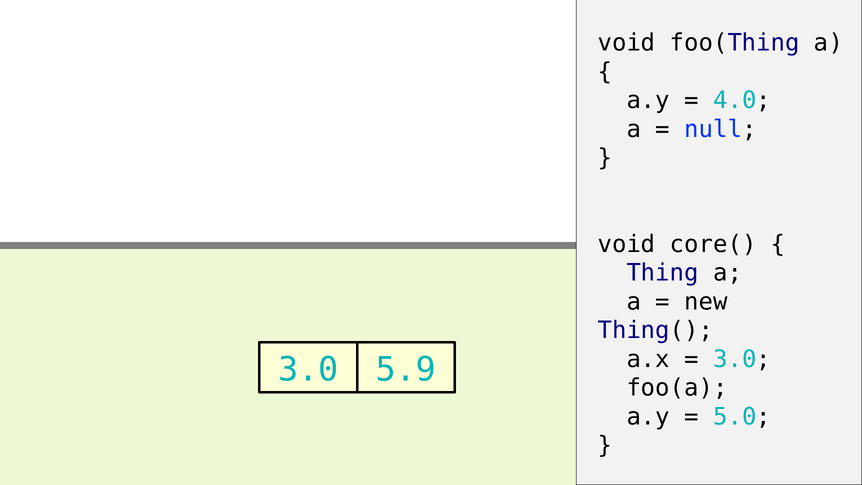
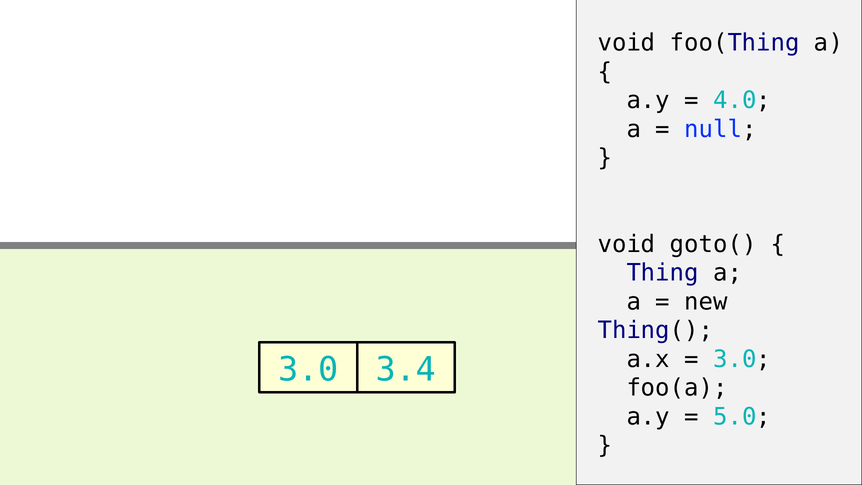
core(: core( -> goto( (713, 244)
5.9: 5.9 -> 3.4 (406, 370)
